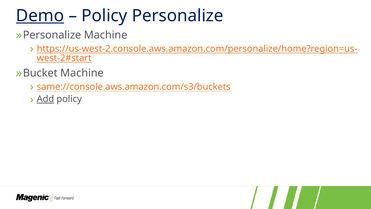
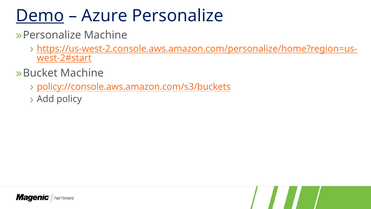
Policy: Policy -> Azure (104, 16)
same://console.aws.amazon.com/s3/buckets: same://console.aws.amazon.com/s3/buckets -> policy://console.aws.amazon.com/s3/buckets (134, 87)
Add underline: present -> none (45, 99)
